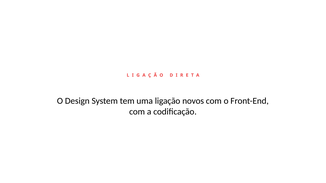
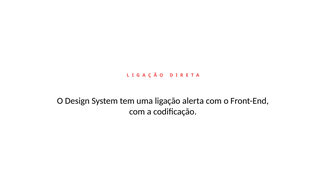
novos: novos -> alerta (193, 101)
